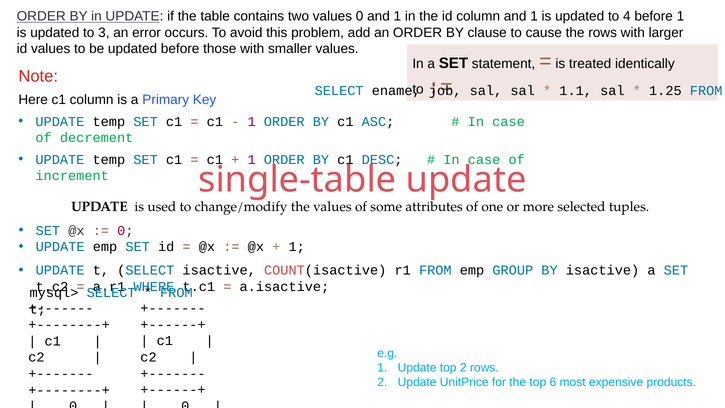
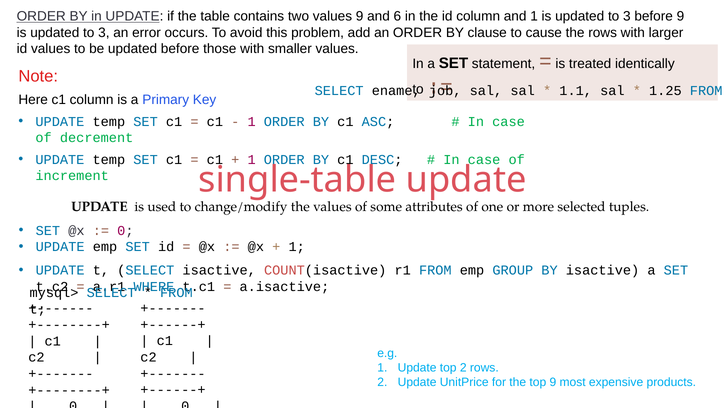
values 0: 0 -> 9 (360, 16)
1: 1 -> 6 (397, 16)
4: 4 -> 3 (627, 16)
before 1: 1 -> 9 (680, 16)
top 6: 6 -> 9 (553, 382)
